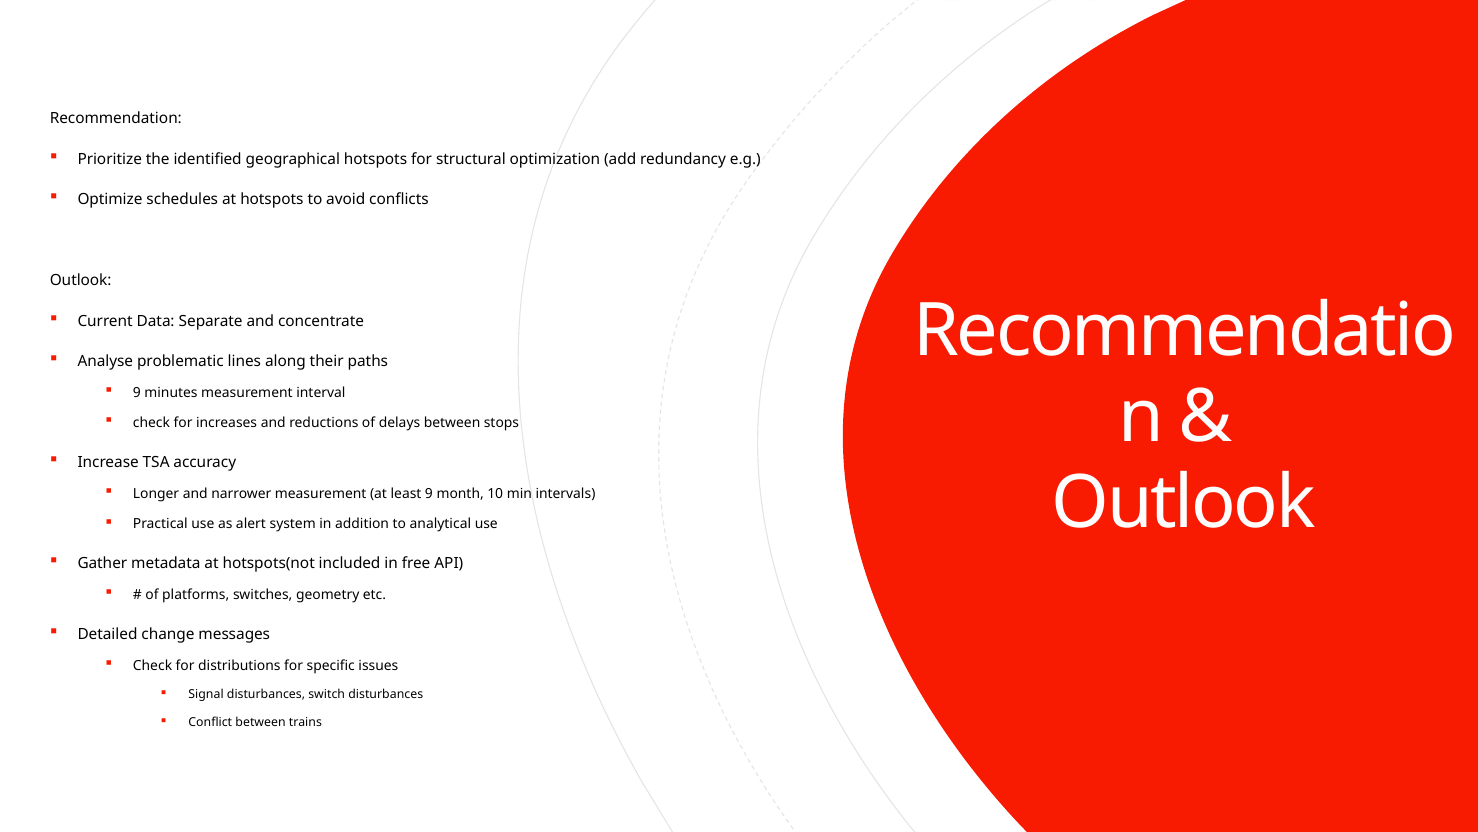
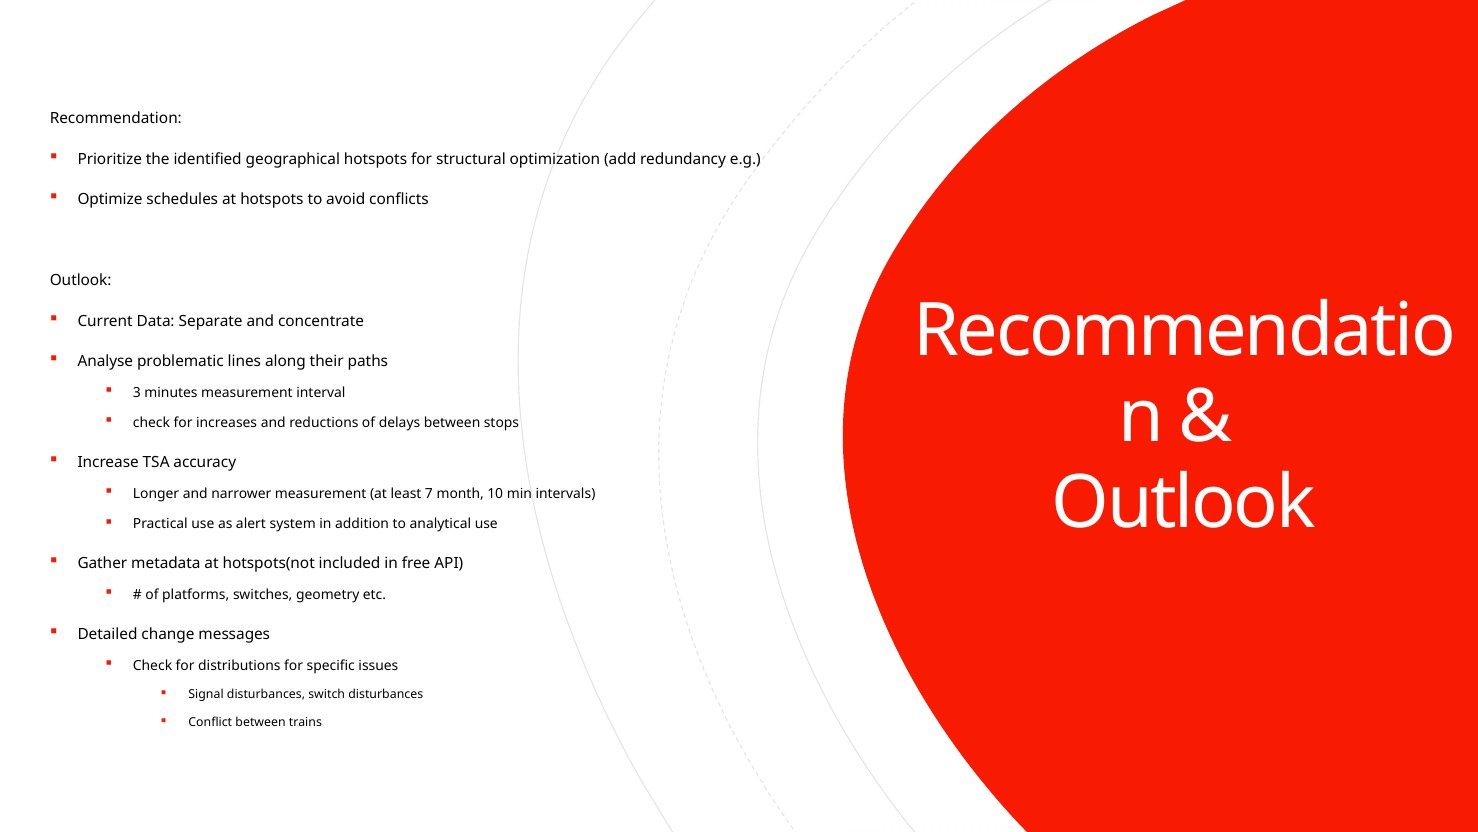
9: 9 -> 3 (137, 392)
least 9: 9 -> 7 (429, 493)
